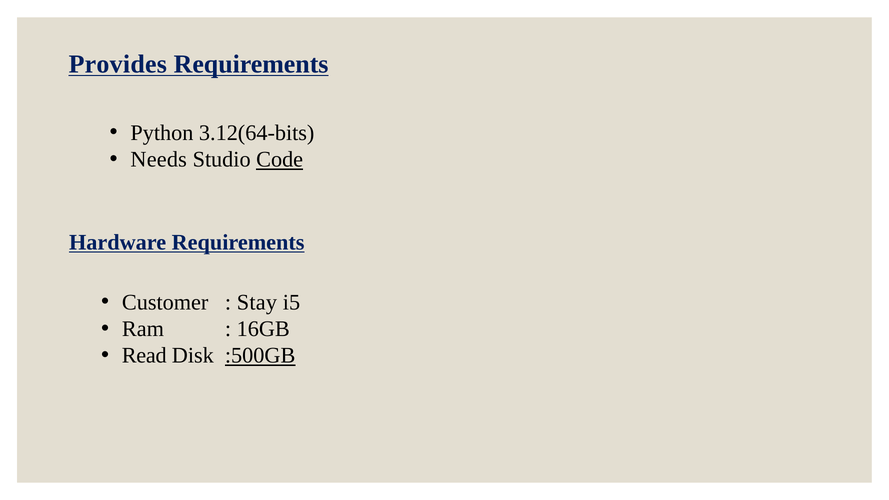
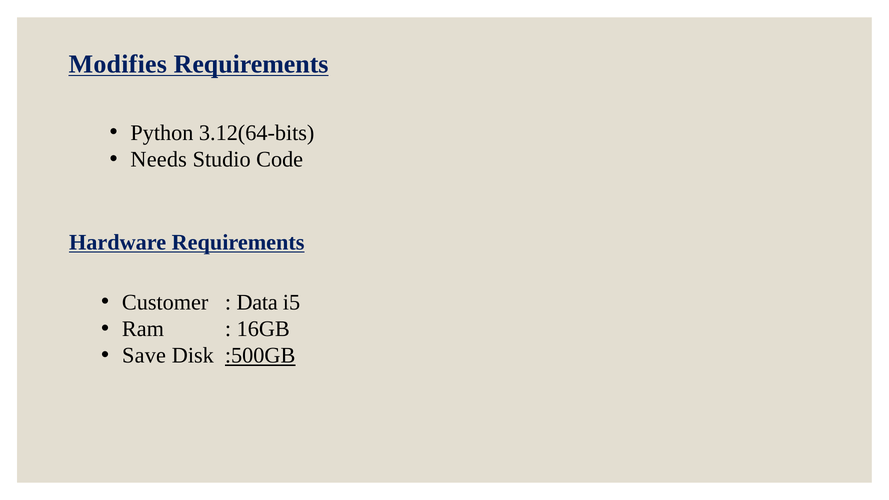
Provides: Provides -> Modifies (118, 64)
Code underline: present -> none (280, 160)
Stay: Stay -> Data (257, 302)
Read: Read -> Save (144, 356)
